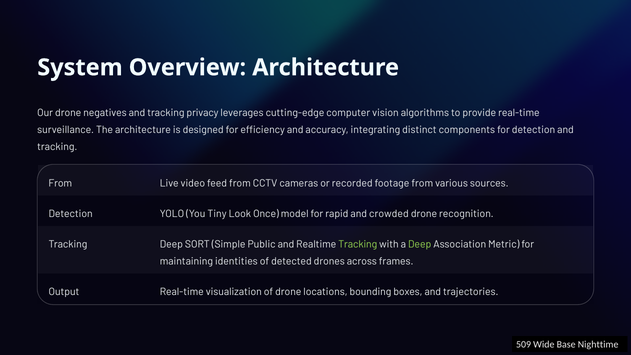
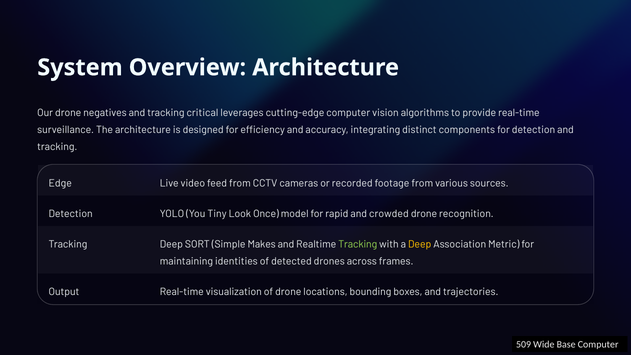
privacy: privacy -> critical (202, 113)
From: From -> Edge (60, 183)
Public: Public -> Makes (262, 244)
Deep colour: light green -> yellow (420, 244)
Base Nighttime: Nighttime -> Computer (598, 345)
